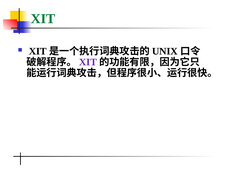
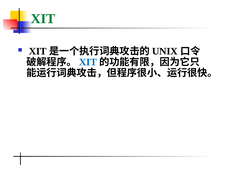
XIT colour: purple -> blue (88, 62)
